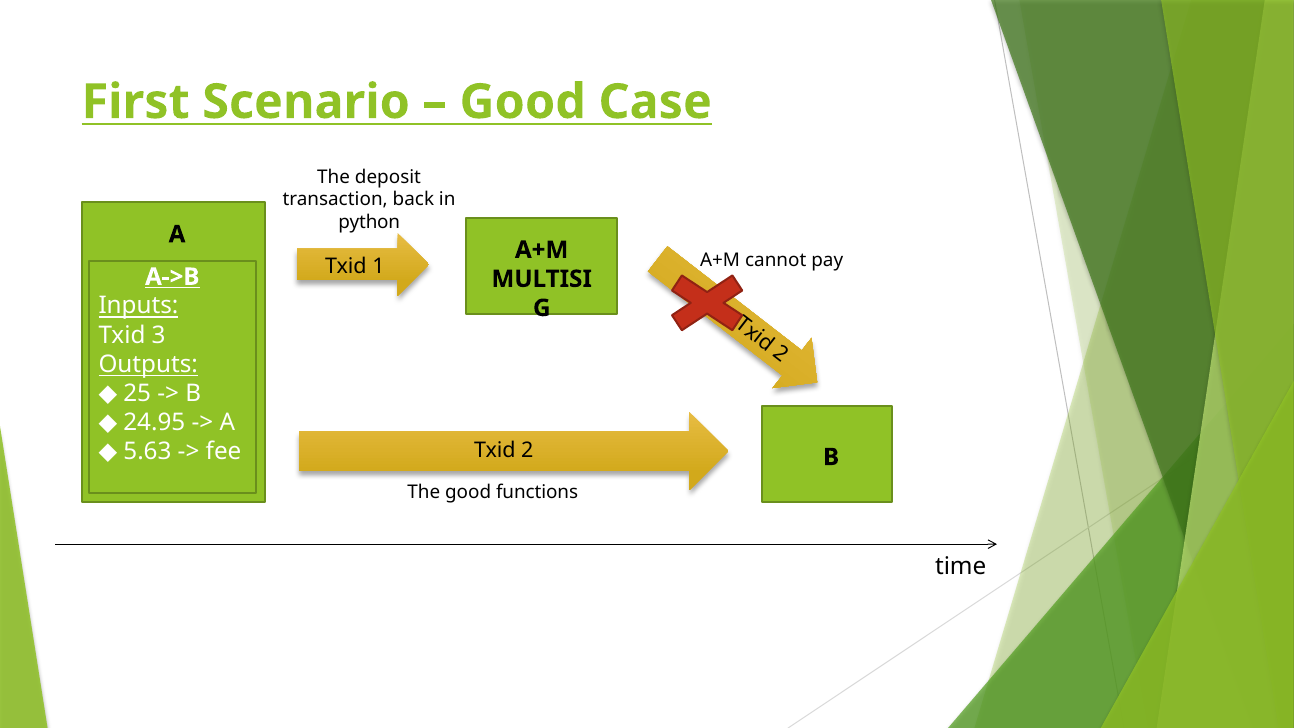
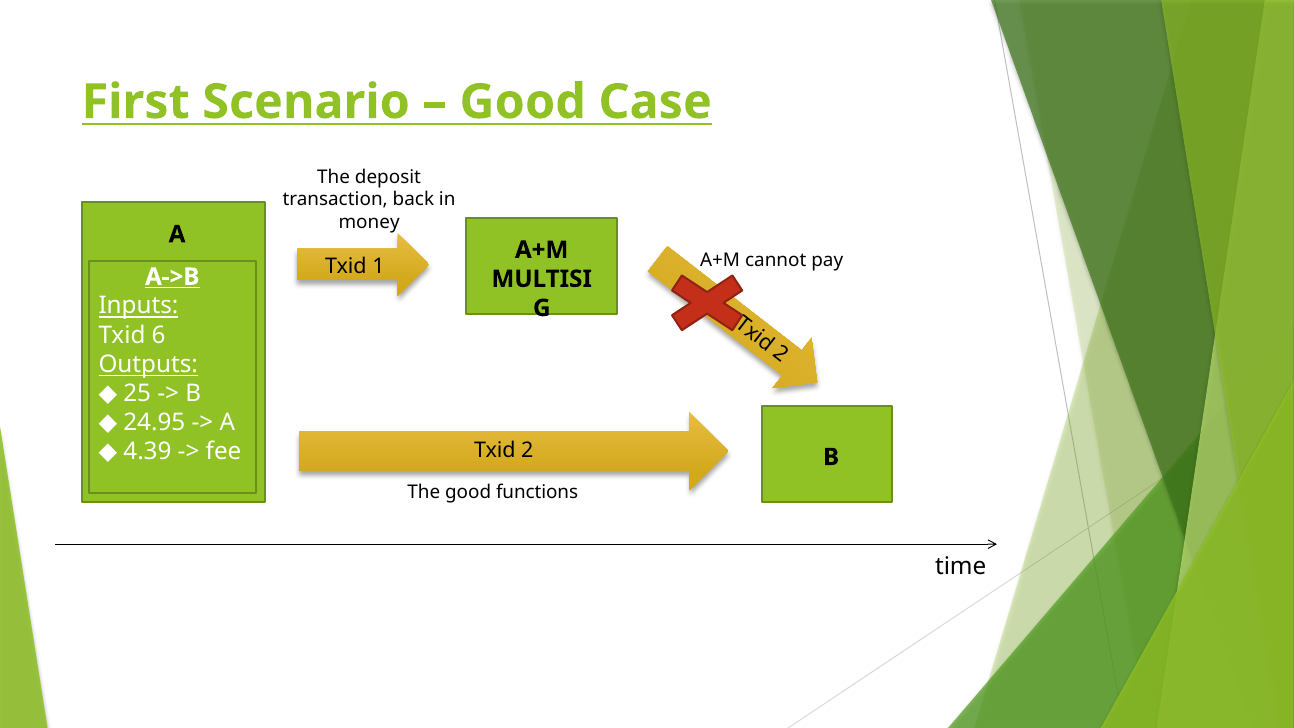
python: python -> money (369, 222)
3: 3 -> 6 (159, 335)
5.63: 5.63 -> 4.39 (147, 451)
